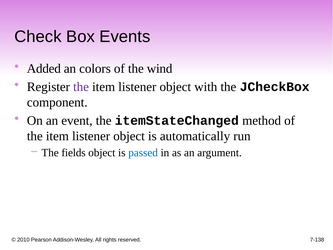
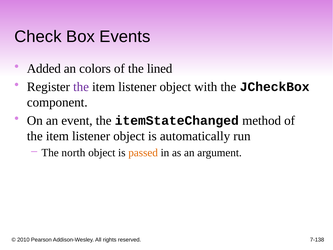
wind: wind -> lined (160, 69)
fields: fields -> north (73, 153)
passed colour: blue -> orange (143, 153)
